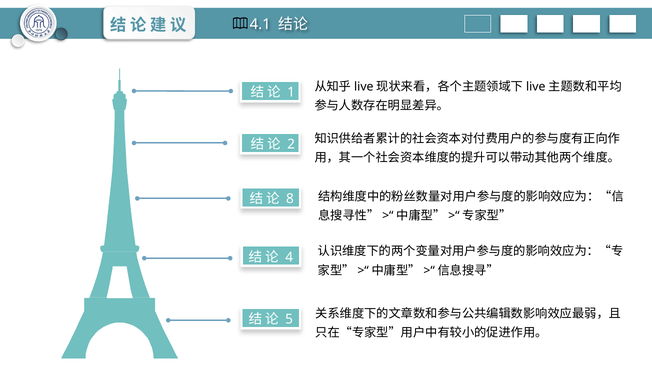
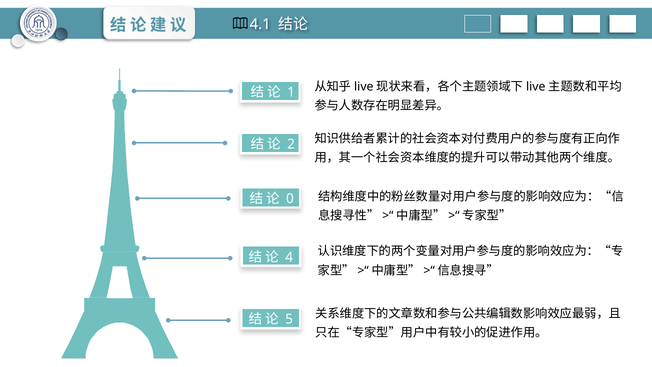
8: 8 -> 0 (290, 199)
